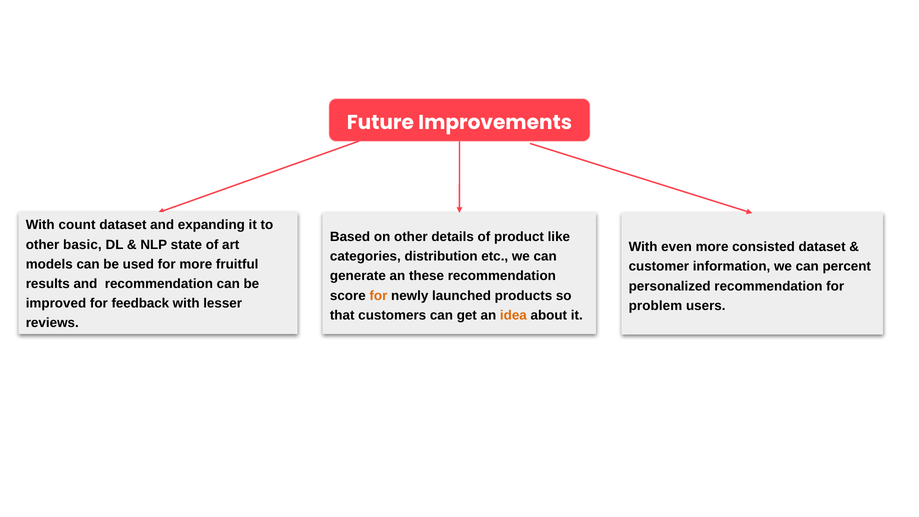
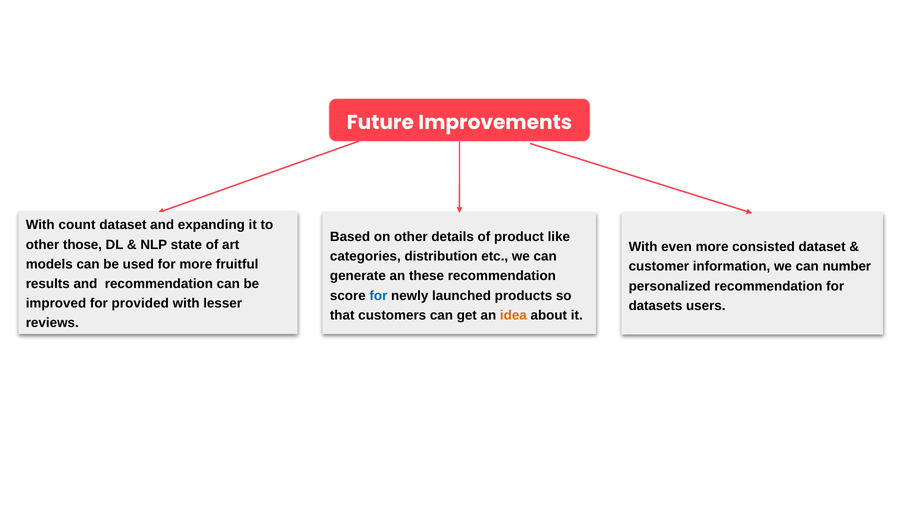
basic: basic -> those (83, 245)
percent: percent -> number (847, 266)
for colour: orange -> blue (378, 296)
feedback: feedback -> provided (140, 303)
problem: problem -> datasets (656, 306)
